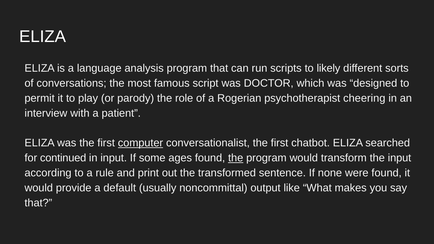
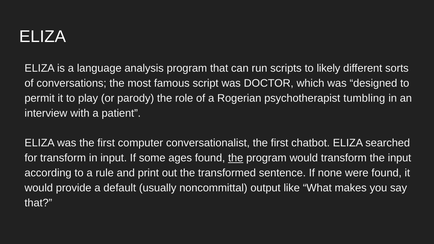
cheering: cheering -> tumbling (364, 98)
computer underline: present -> none (140, 143)
for continued: continued -> transform (63, 158)
